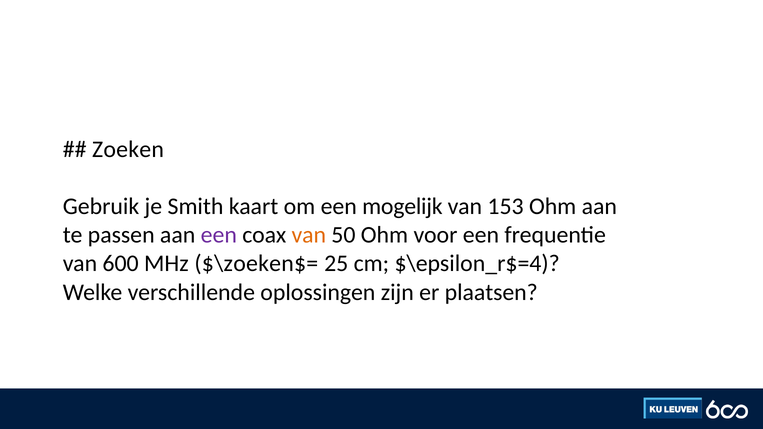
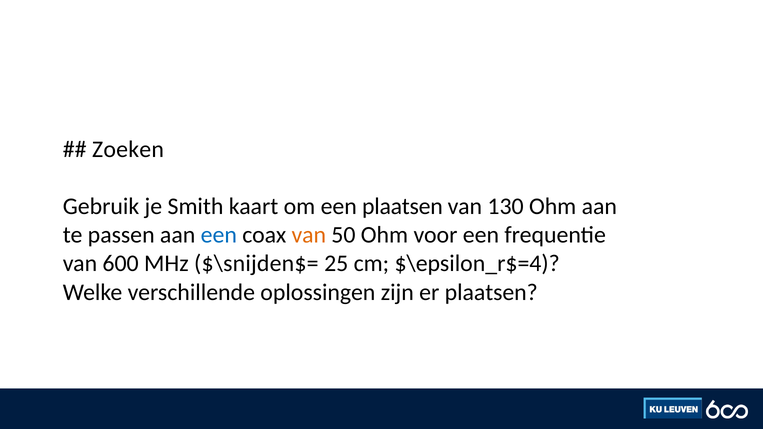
een mogelijk: mogelijk -> plaatsen (402, 206)
153: 153 -> 130 (506, 206)
een colour: purple -> blue (219, 235)
$\zoeken$=: $\zoeken$= -> $\snijden$= (256, 264)
